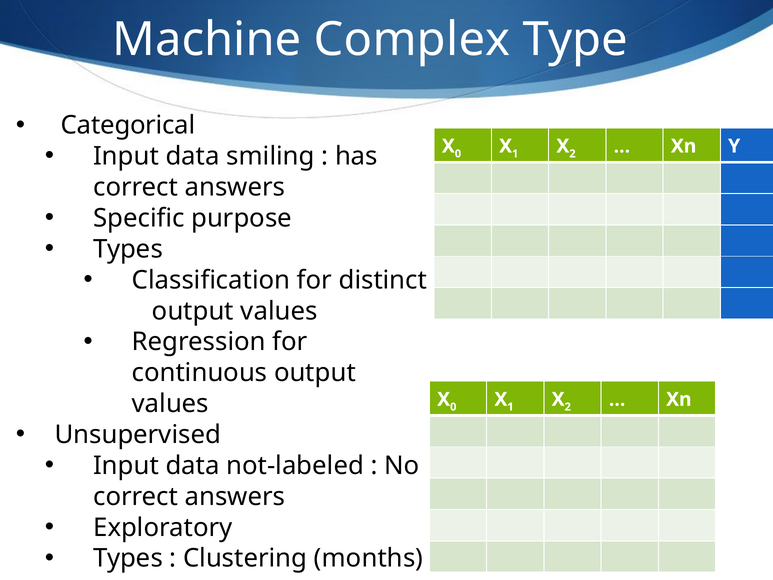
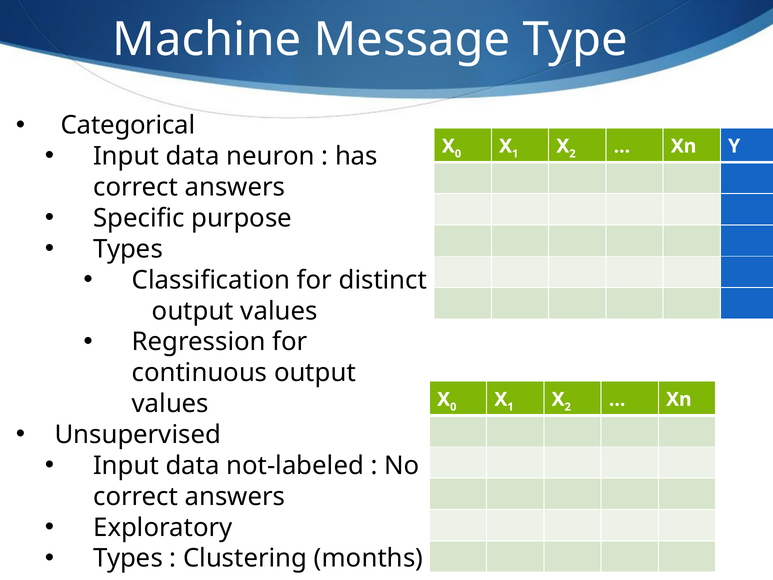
Complex: Complex -> Message (412, 40)
smiling: smiling -> neuron (271, 156)
